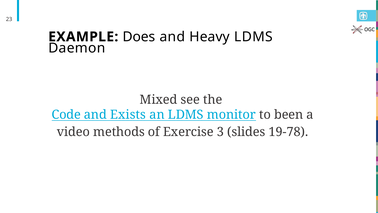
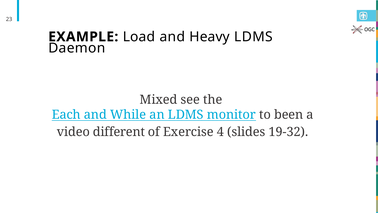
Does: Does -> Load (139, 37)
Code: Code -> Each (66, 115)
Exists: Exists -> While (128, 115)
methods: methods -> different (119, 132)
3: 3 -> 4 (220, 132)
19-78: 19-78 -> 19-32 (288, 132)
